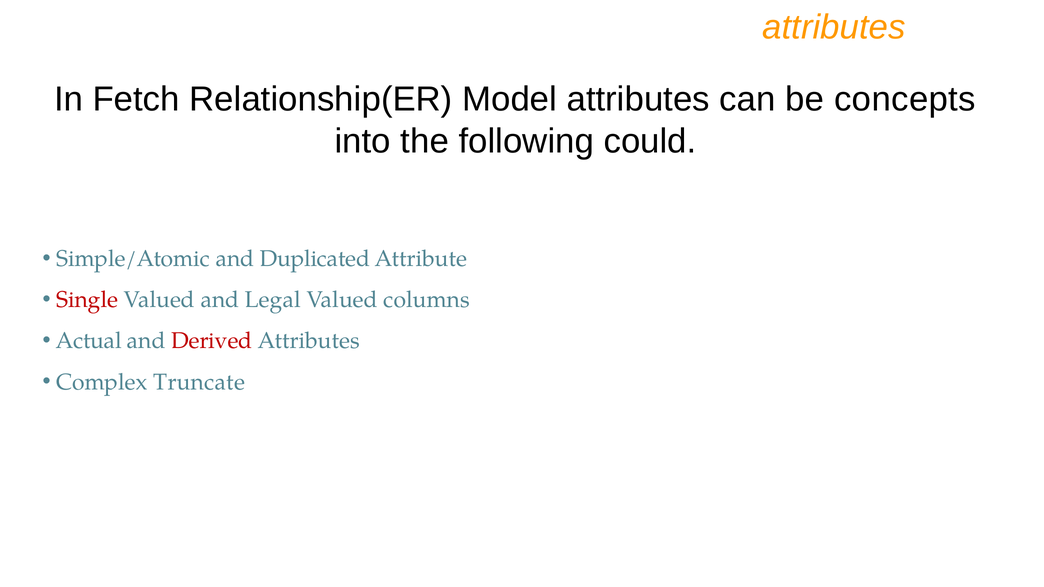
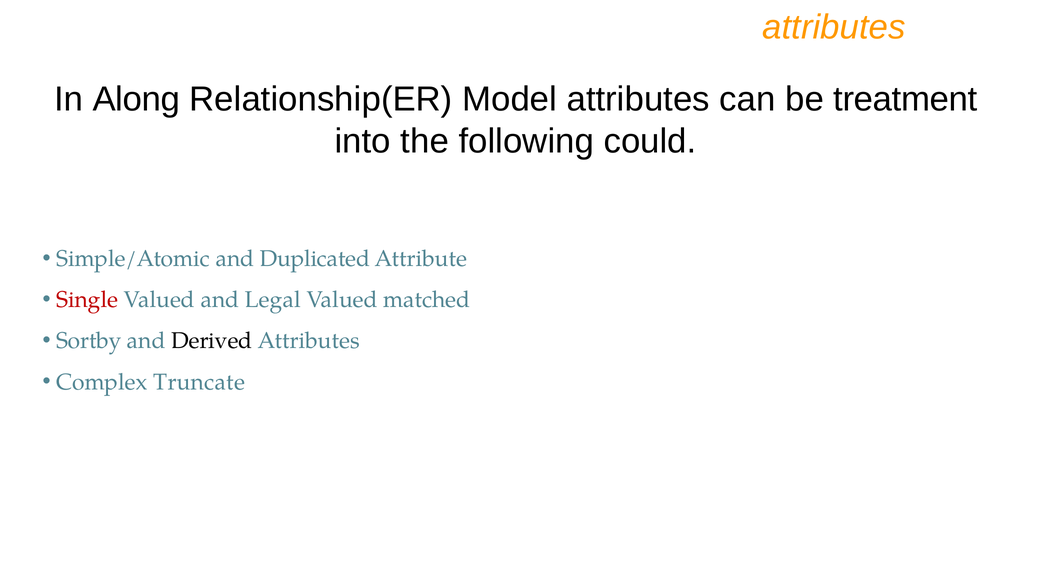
Fetch: Fetch -> Along (136, 99)
concepts: concepts -> treatment (905, 99)
columns: columns -> matched (427, 300)
Actual: Actual -> Sortby (89, 341)
Derived colour: red -> black (212, 341)
